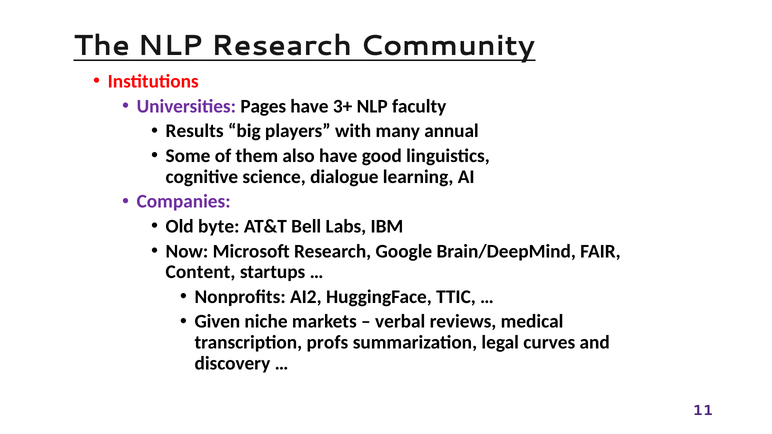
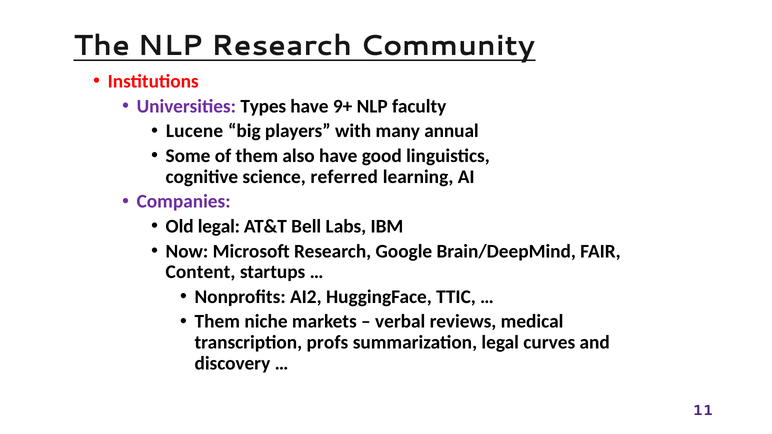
Pages: Pages -> Types (263, 106)
3+: 3+ -> 9+ (343, 106)
Results: Results -> Lucene (195, 131)
dialogue: dialogue -> referred (344, 177)
Old byte: byte -> legal (219, 226)
Given: Given -> Them (217, 322)
